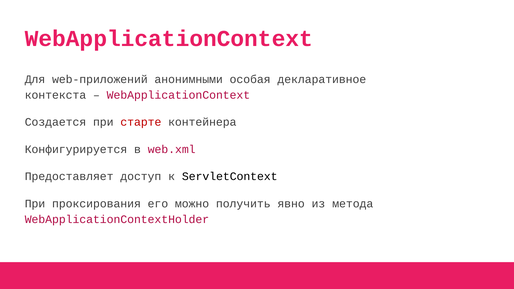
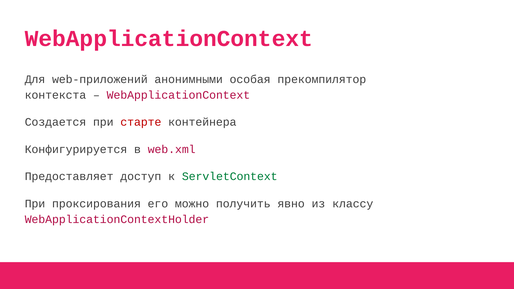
декларативное: декларативное -> прекомпилятор (322, 79)
ServletContext colour: black -> green (230, 177)
метода: метода -> классу (353, 204)
